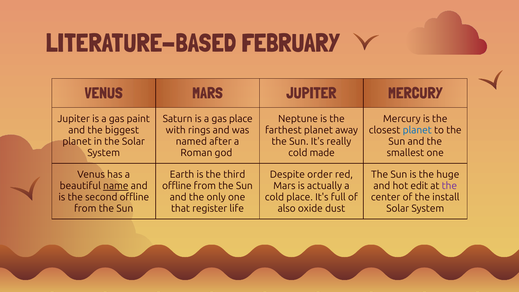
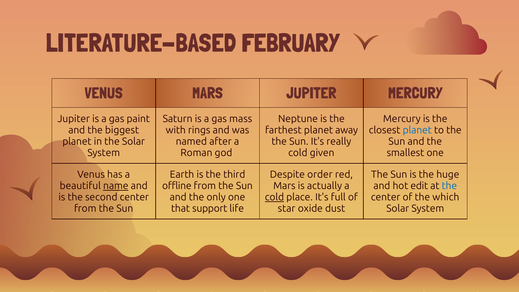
gas place: place -> mass (241, 119)
made: made -> given (322, 153)
the colour: purple -> blue (449, 186)
second offline: offline -> center (134, 197)
cold underline: none -> present (274, 197)
install: install -> which (446, 197)
register: register -> support (210, 209)
also: also -> star (287, 209)
